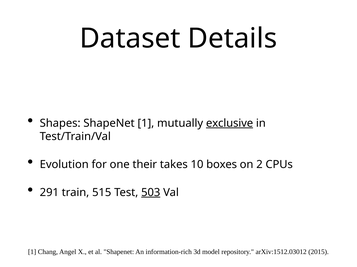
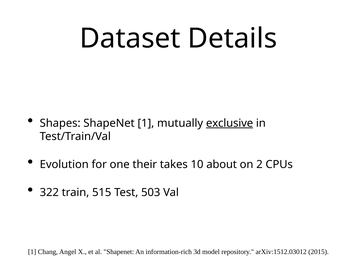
boxes: boxes -> about (222, 165)
291: 291 -> 322 (49, 193)
503 underline: present -> none (151, 193)
